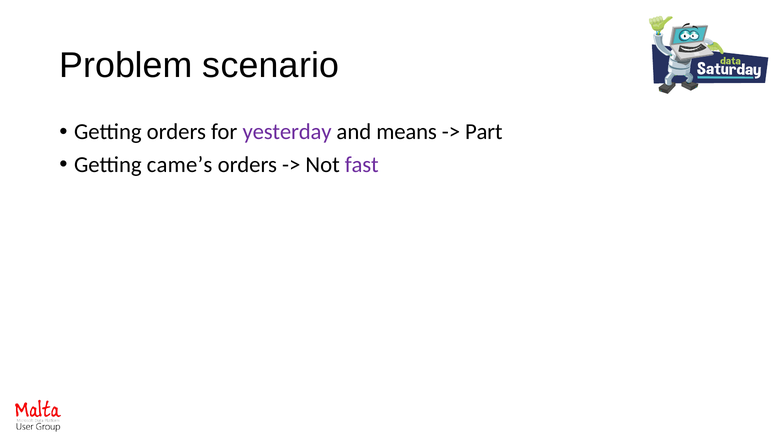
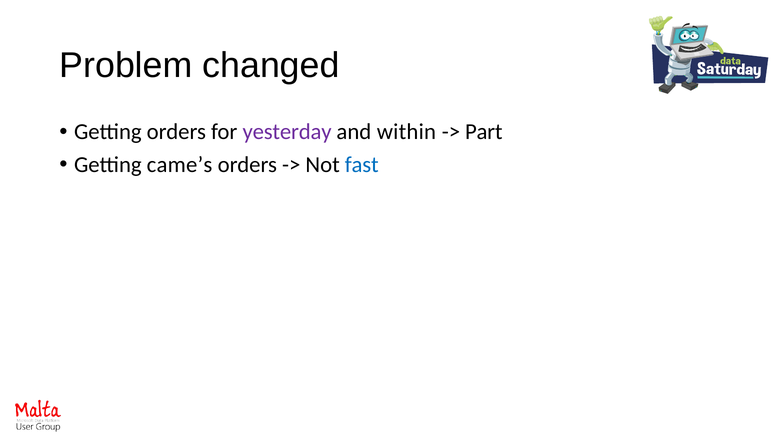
scenario: scenario -> changed (271, 66)
means: means -> within (406, 132)
fast colour: purple -> blue (362, 165)
